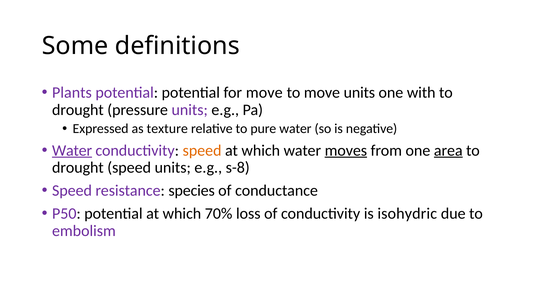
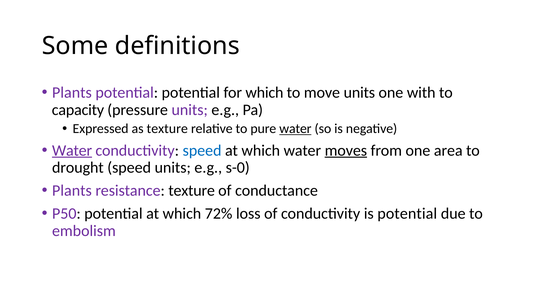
for move: move -> which (264, 93)
drought: drought -> capacity (78, 110)
water underline: none -> present (295, 129)
speed colour: orange -> blue (202, 151)
area underline: present -> none (448, 151)
s-8: s-8 -> s-0 (238, 168)
Speed: Speed -> Plants (72, 191)
resistance species: species -> texture (192, 191)
70%: 70% -> 72% (219, 214)
is isohydric: isohydric -> potential (407, 214)
